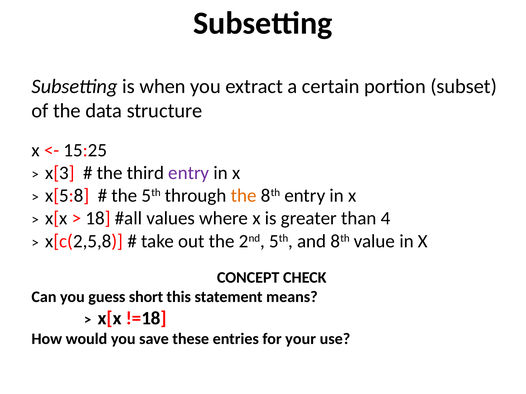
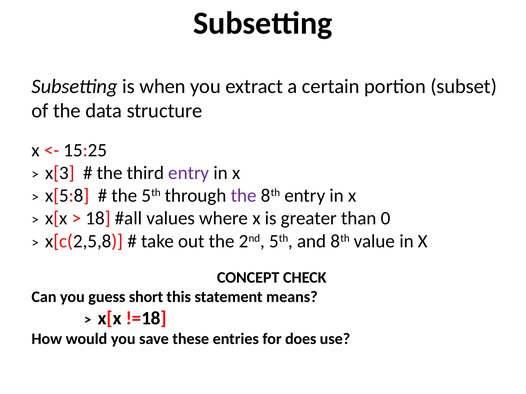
the colour: orange -> purple (244, 196)
4: 4 -> 0 (386, 219)
your: your -> does (301, 339)
